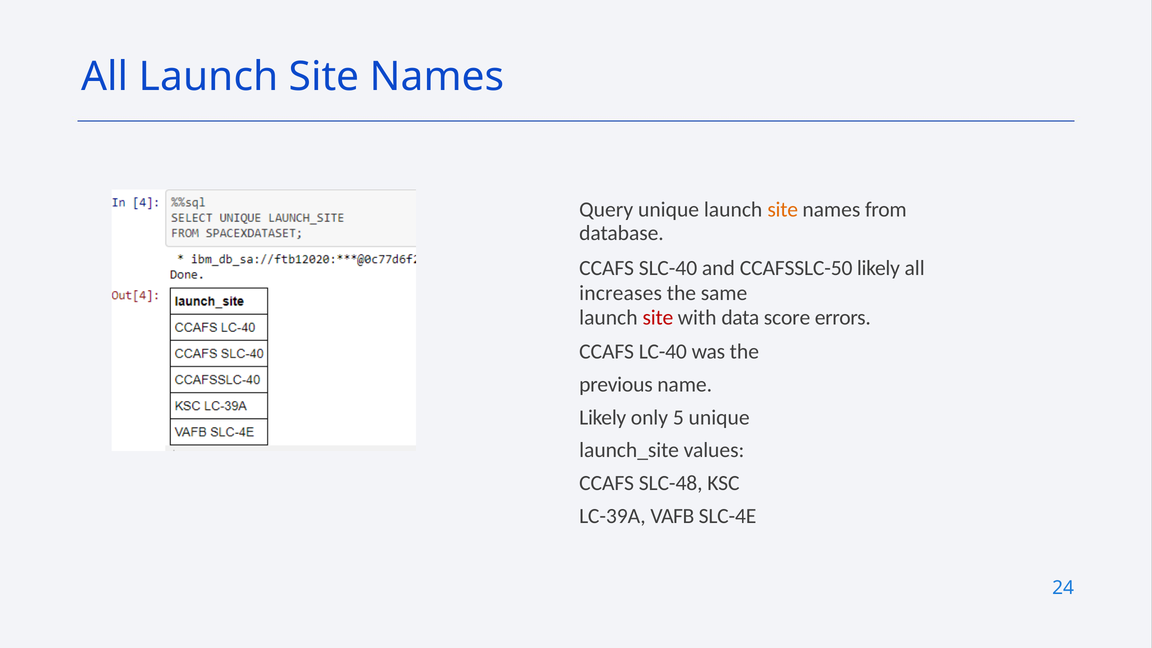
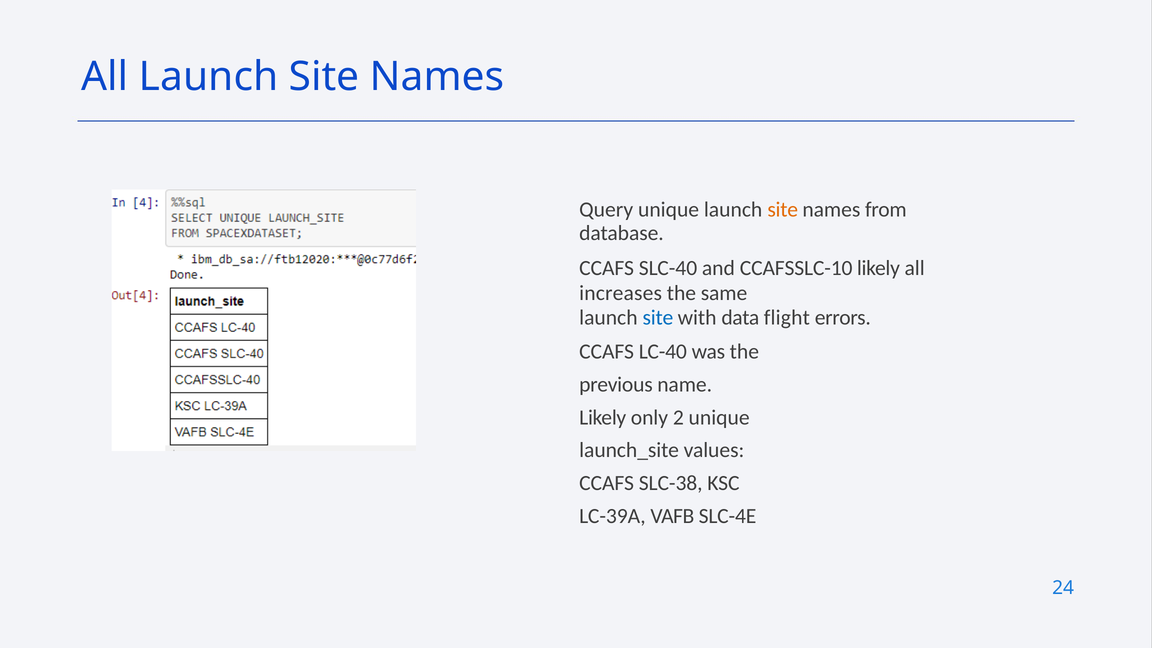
CCAFSSLC-50: CCAFSSLC-50 -> CCAFSSLC-10 (796, 268)
site colour: red -> blue (658, 318)
score: score -> flight (787, 318)
5: 5 -> 2 (678, 417)
SLC-48: SLC-48 -> SLC-38 (671, 483)
